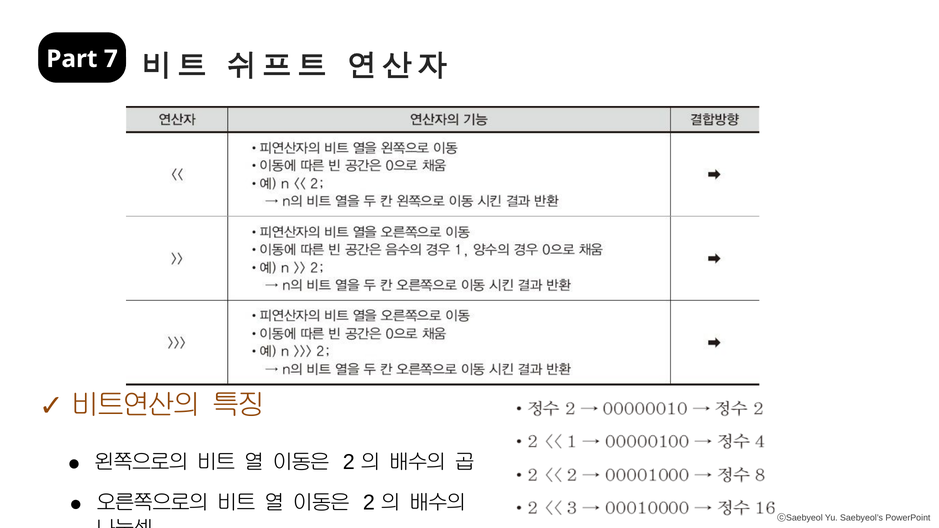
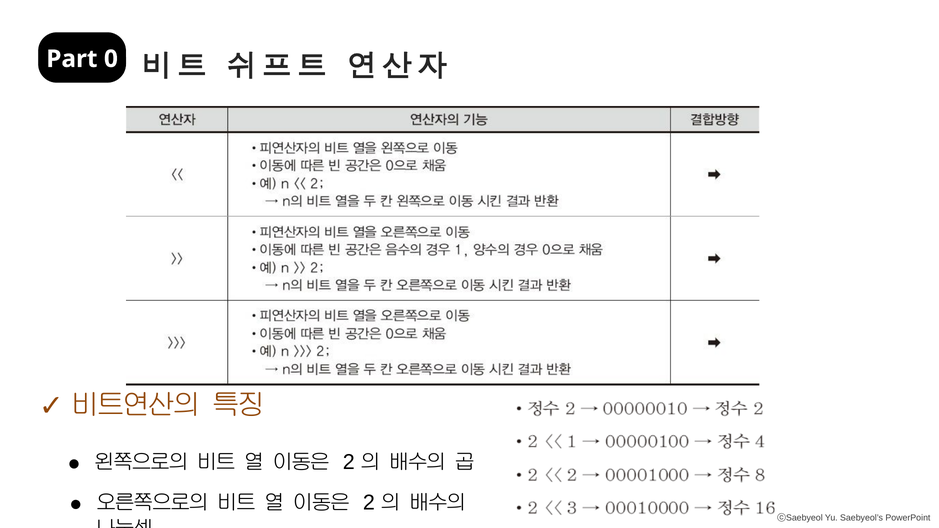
7: 7 -> 0 (111, 59)
